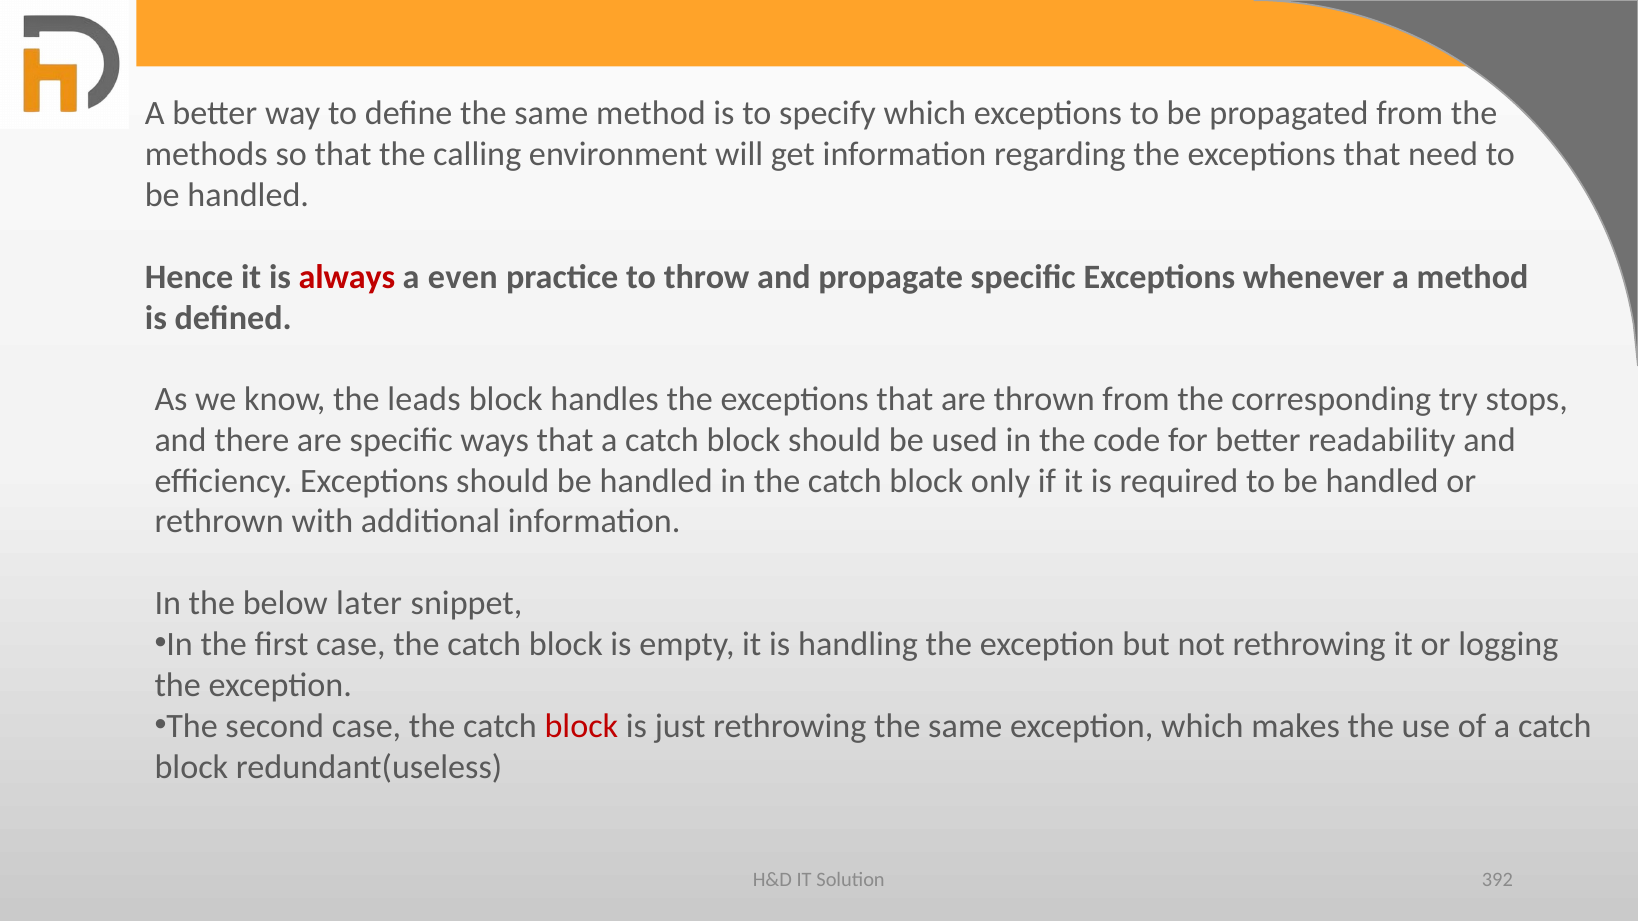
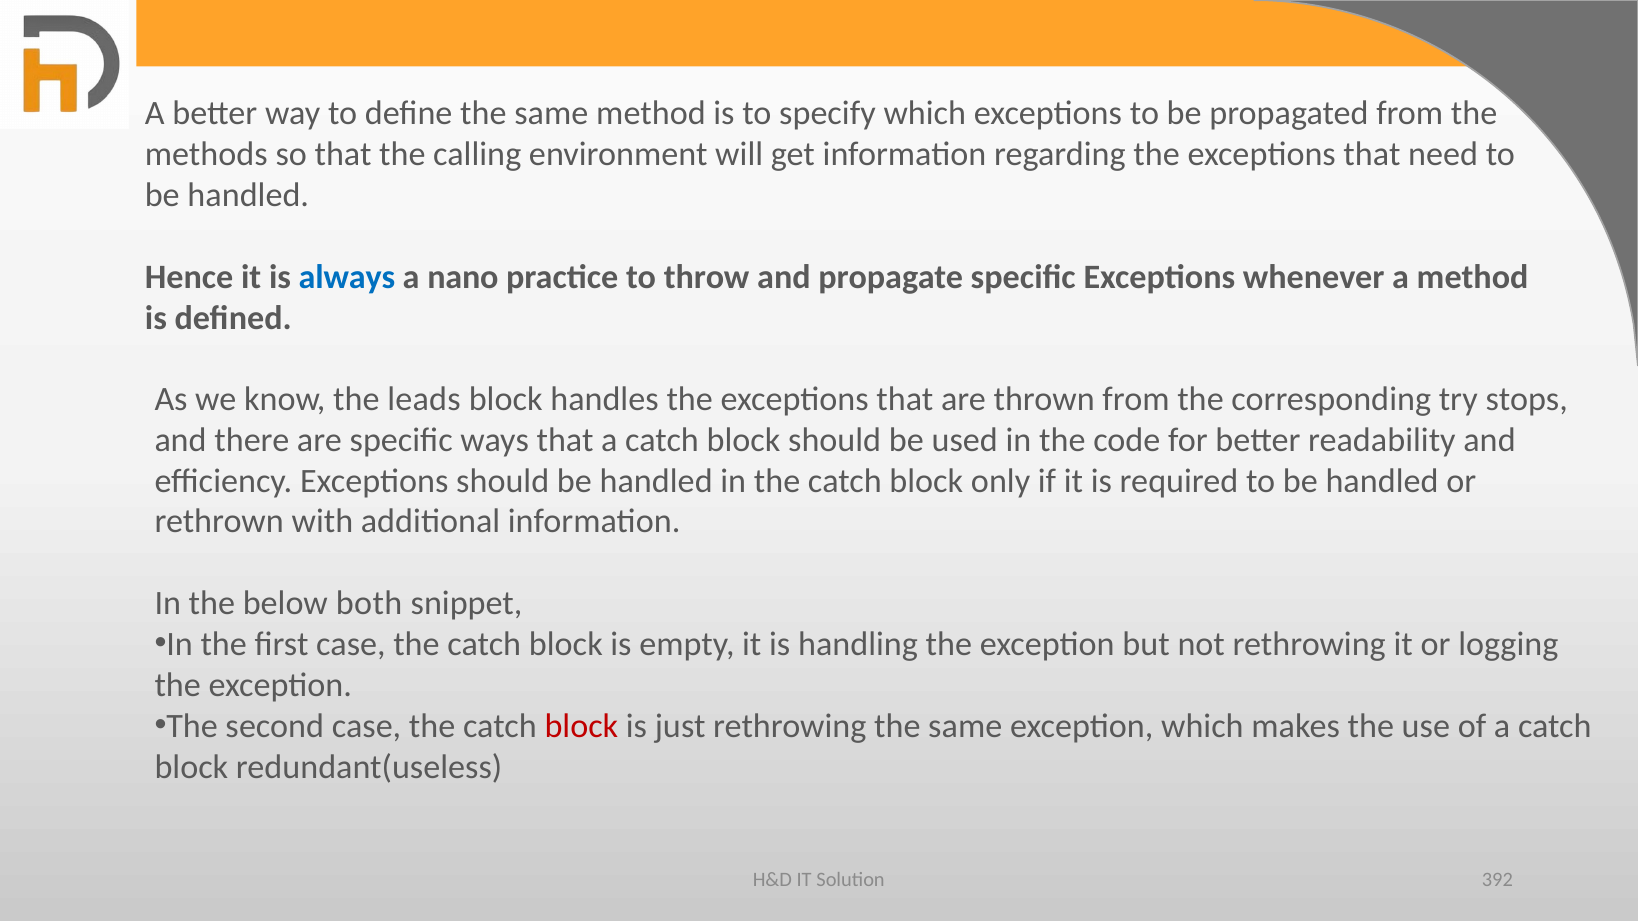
always colour: red -> blue (347, 278)
even: even -> nano (463, 278)
later: later -> both (369, 604)
